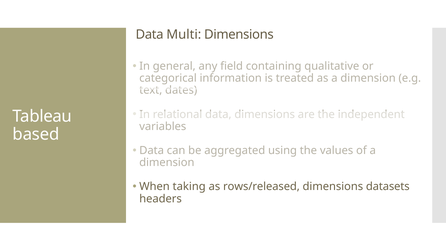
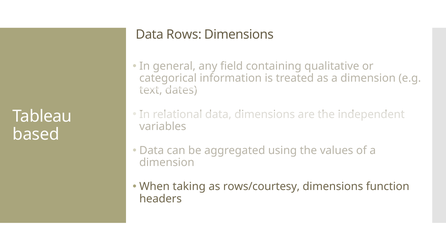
Multi: Multi -> Rows (184, 35)
rows/released: rows/released -> rows/courtesy (261, 187)
datasets: datasets -> function (388, 187)
